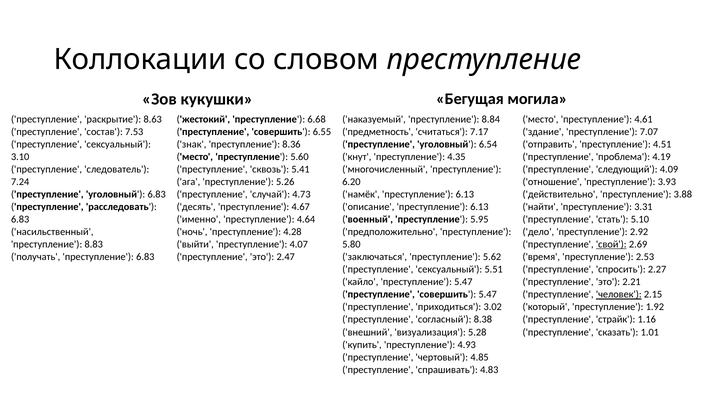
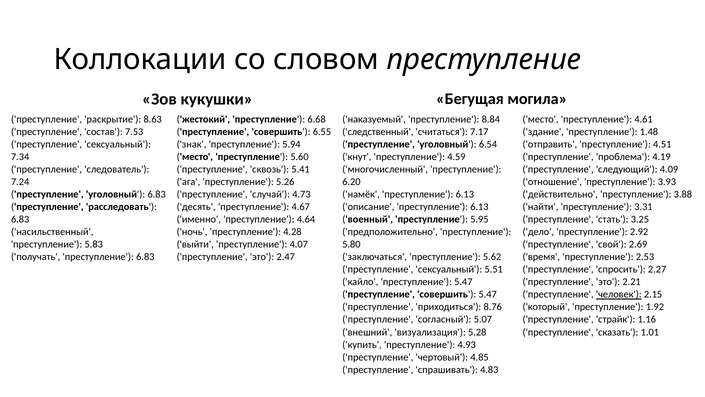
предметность: предметность -> следственный (378, 132)
7.07: 7.07 -> 1.48 (649, 132)
8.36: 8.36 -> 5.94 (291, 144)
3.10: 3.10 -> 7.34 (20, 157)
4.35: 4.35 -> 4.59 (456, 157)
5.10: 5.10 -> 3.25 (640, 219)
8.83: 8.83 -> 5.83 (94, 244)
свой underline: present -> none (611, 244)
3.02: 3.02 -> 8.76 (493, 307)
8.38: 8.38 -> 5.07 (483, 319)
